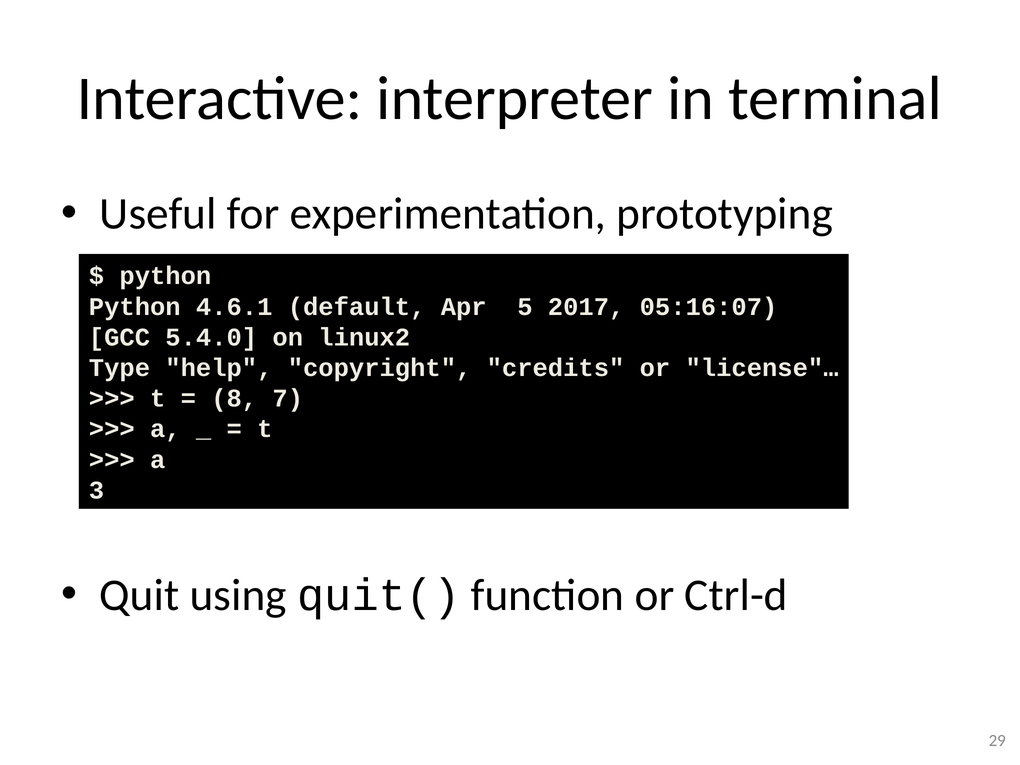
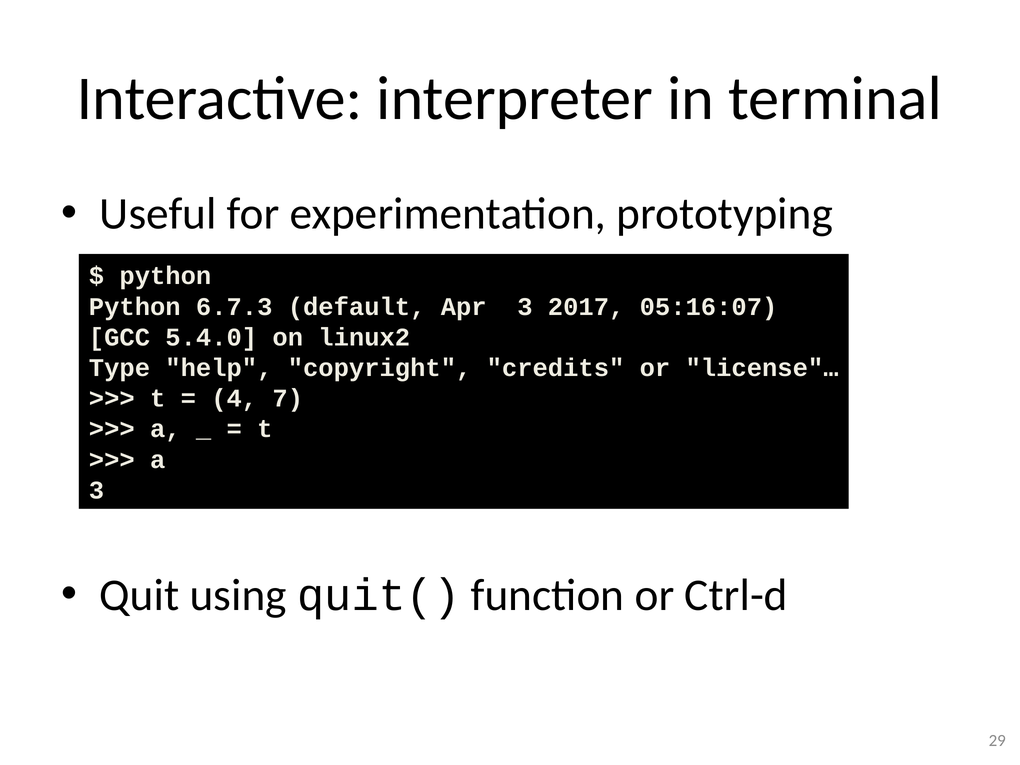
4.6.1: 4.6.1 -> 6.7.3 (234, 307)
Apr 5: 5 -> 3 (525, 307)
8: 8 -> 4 (234, 398)
